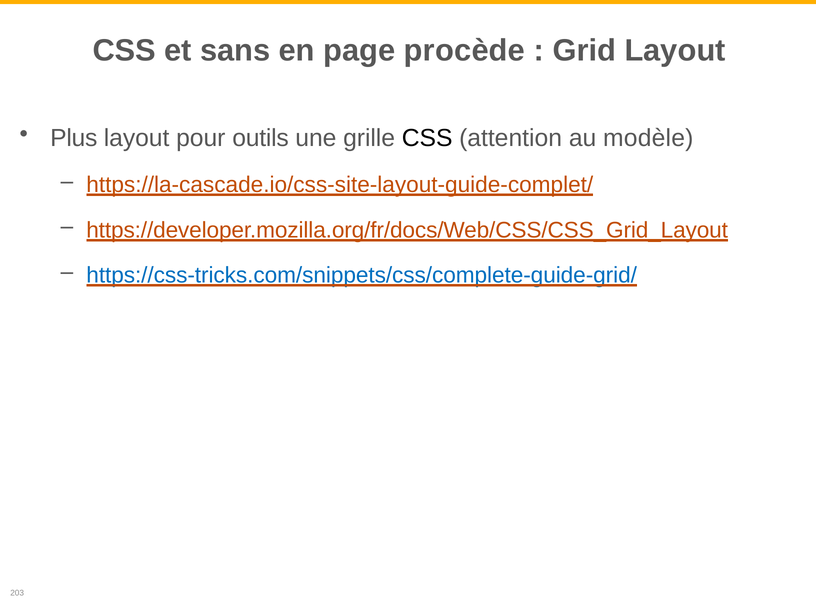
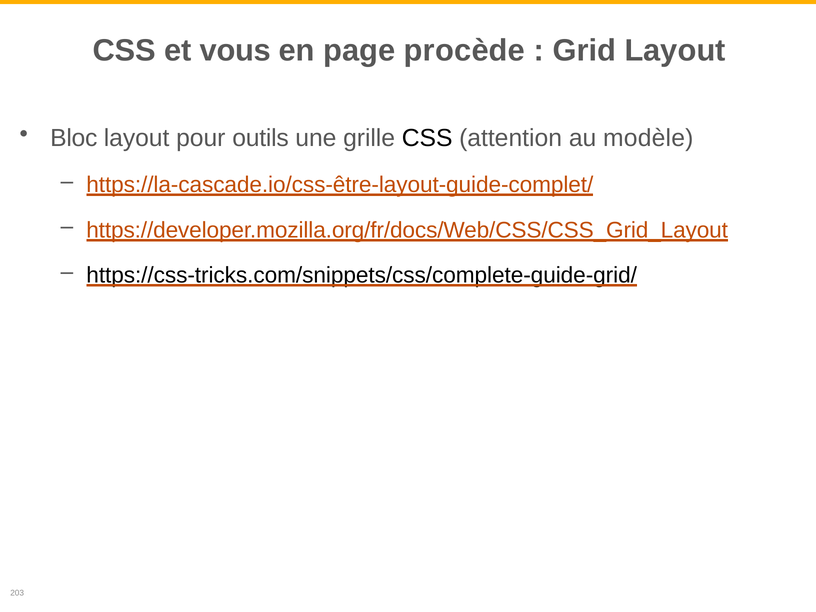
sans: sans -> vous (235, 51)
Plus: Plus -> Bloc (74, 138)
https://la-cascade.io/css-site-layout-guide-complet/: https://la-cascade.io/css-site-layout-guide-complet/ -> https://la-cascade.io/css-être-layout-guide-complet/ (340, 185)
https://css-tricks.com/snippets/css/complete-guide-grid/ colour: blue -> black (362, 275)
